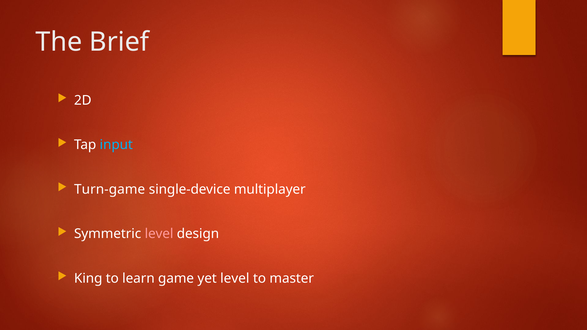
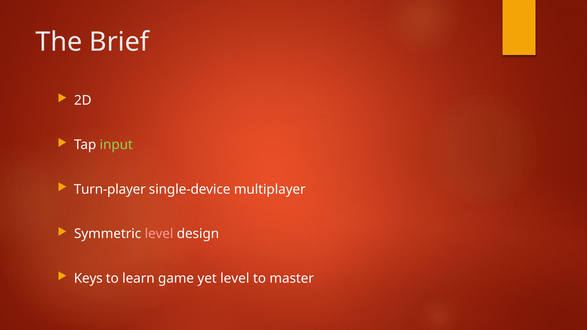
input colour: light blue -> light green (116, 145)
Turn-game: Turn-game -> Turn-player (110, 189)
King: King -> Keys (88, 278)
